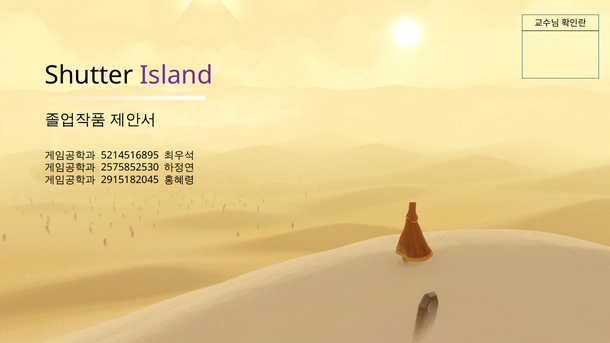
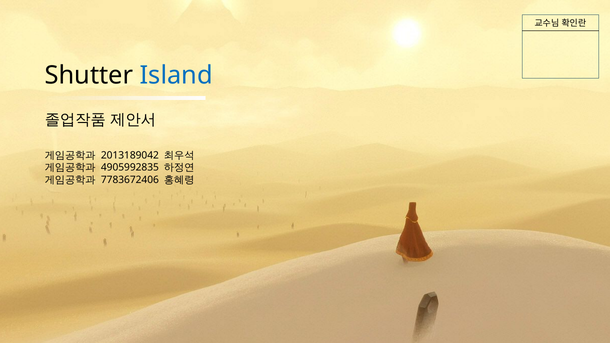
Island colour: purple -> blue (176, 76)
5214516895: 5214516895 -> 2013189042 (130, 155)
2575852530: 2575852530 -> 4905992835 (130, 168)
2915182045: 2915182045 -> 7783672406 (130, 180)
